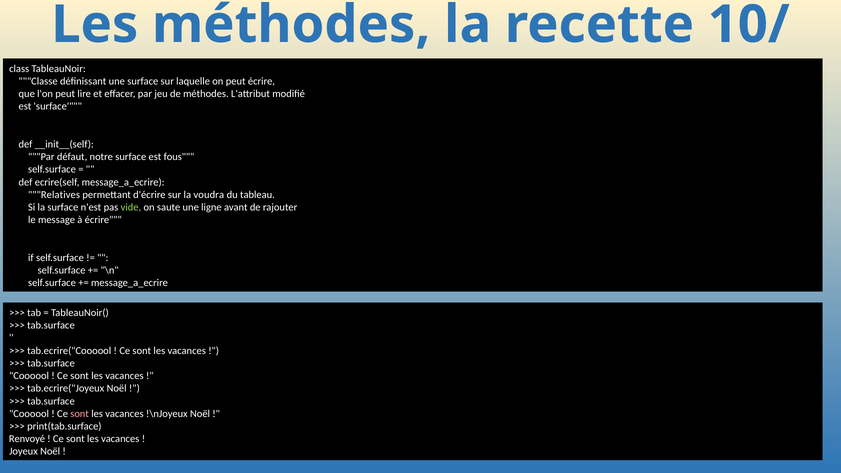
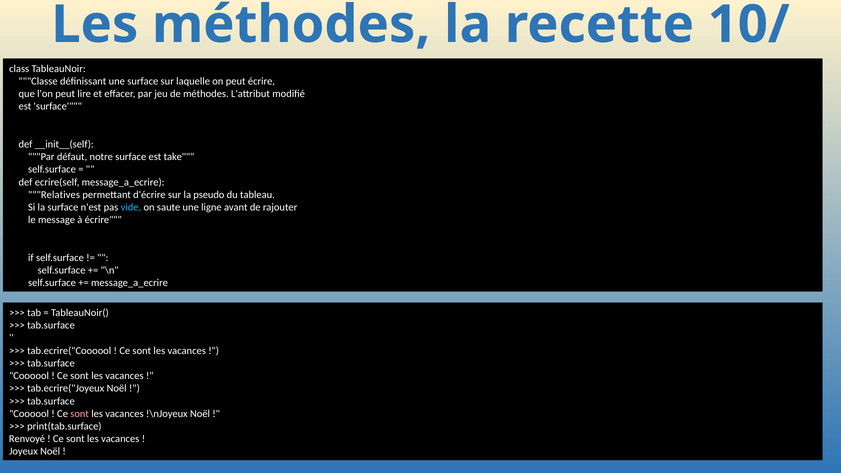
fous: fous -> take (179, 157)
voudra: voudra -> pseudo (209, 195)
vide colour: light green -> light blue (131, 207)
